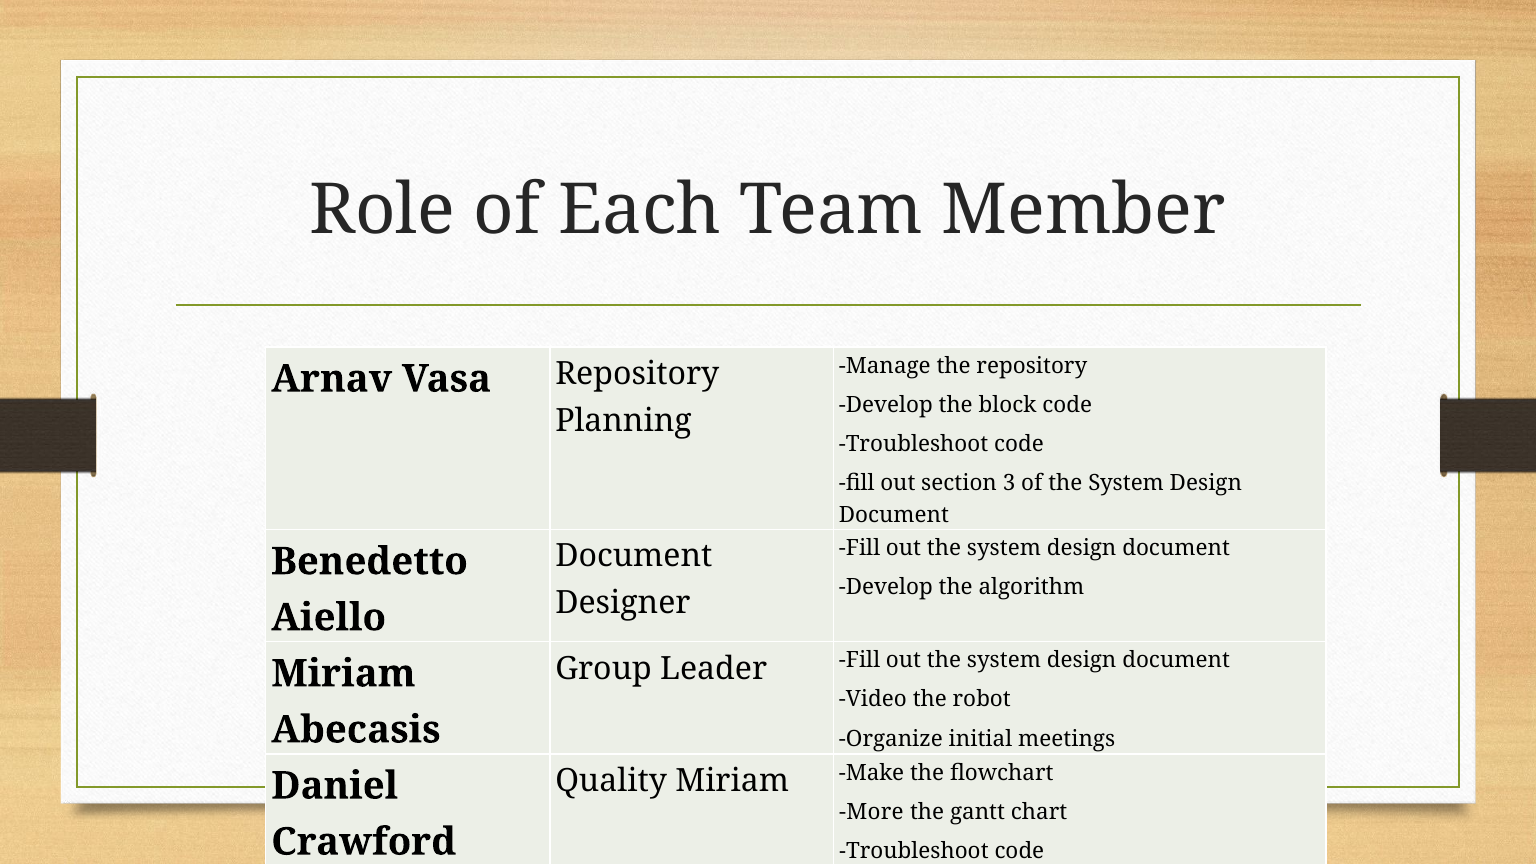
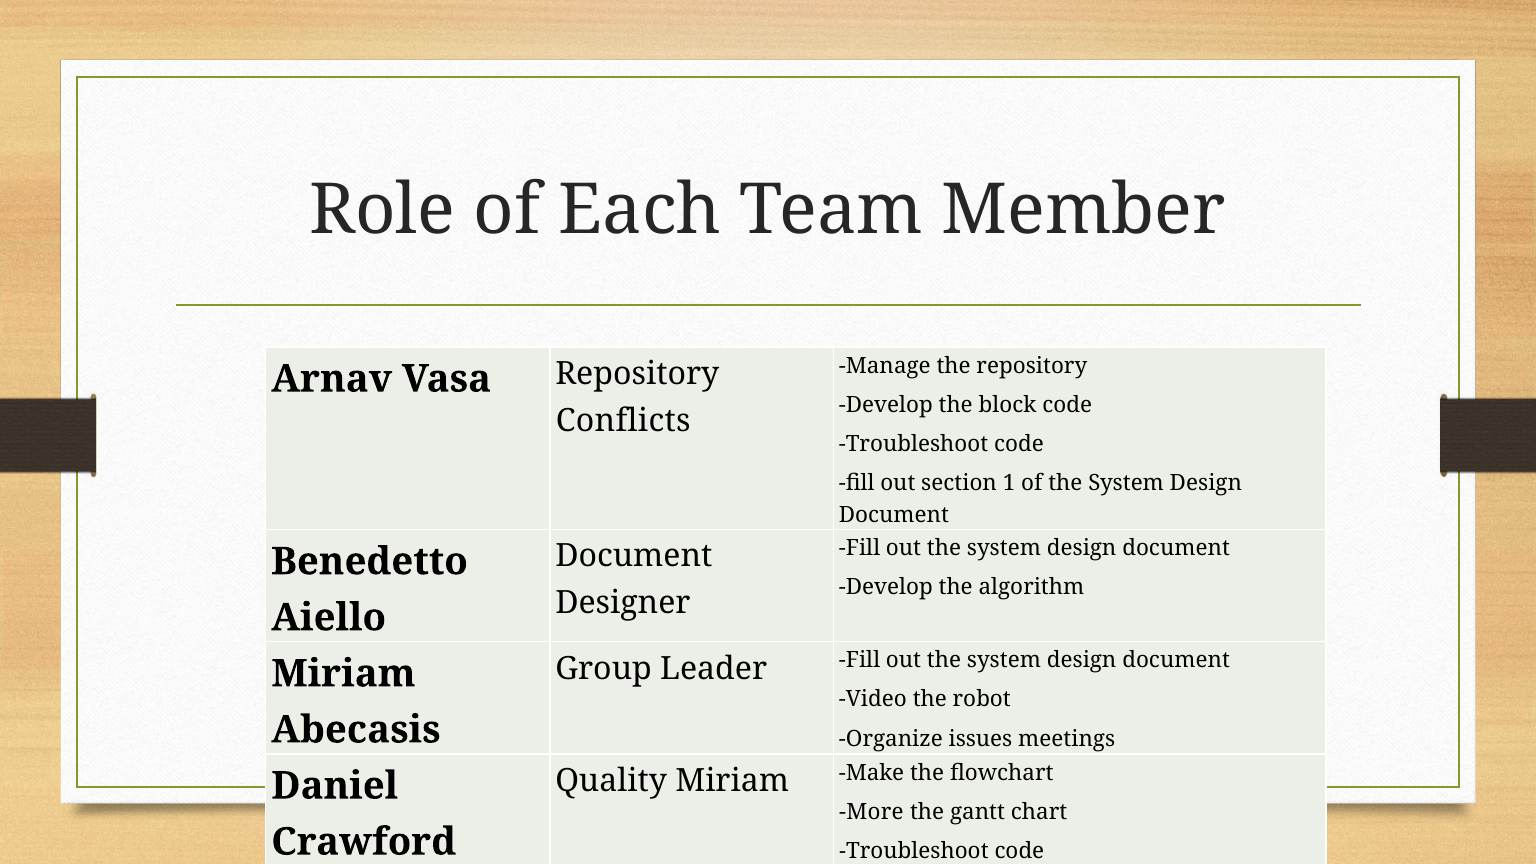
Planning: Planning -> Conflicts (623, 421)
3: 3 -> 1 (1009, 483)
initial: initial -> issues (980, 739)
